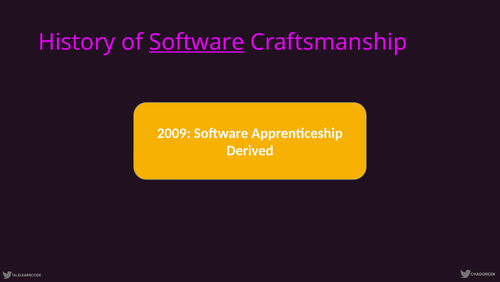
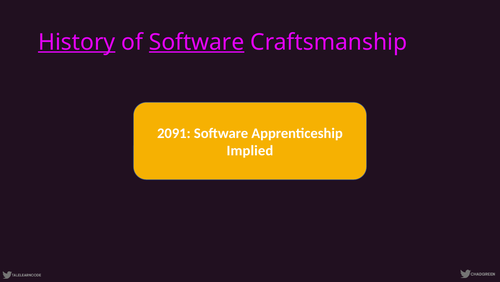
History underline: none -> present (77, 42)
2009: 2009 -> 2091 (174, 133)
Derived: Derived -> Implied (250, 150)
